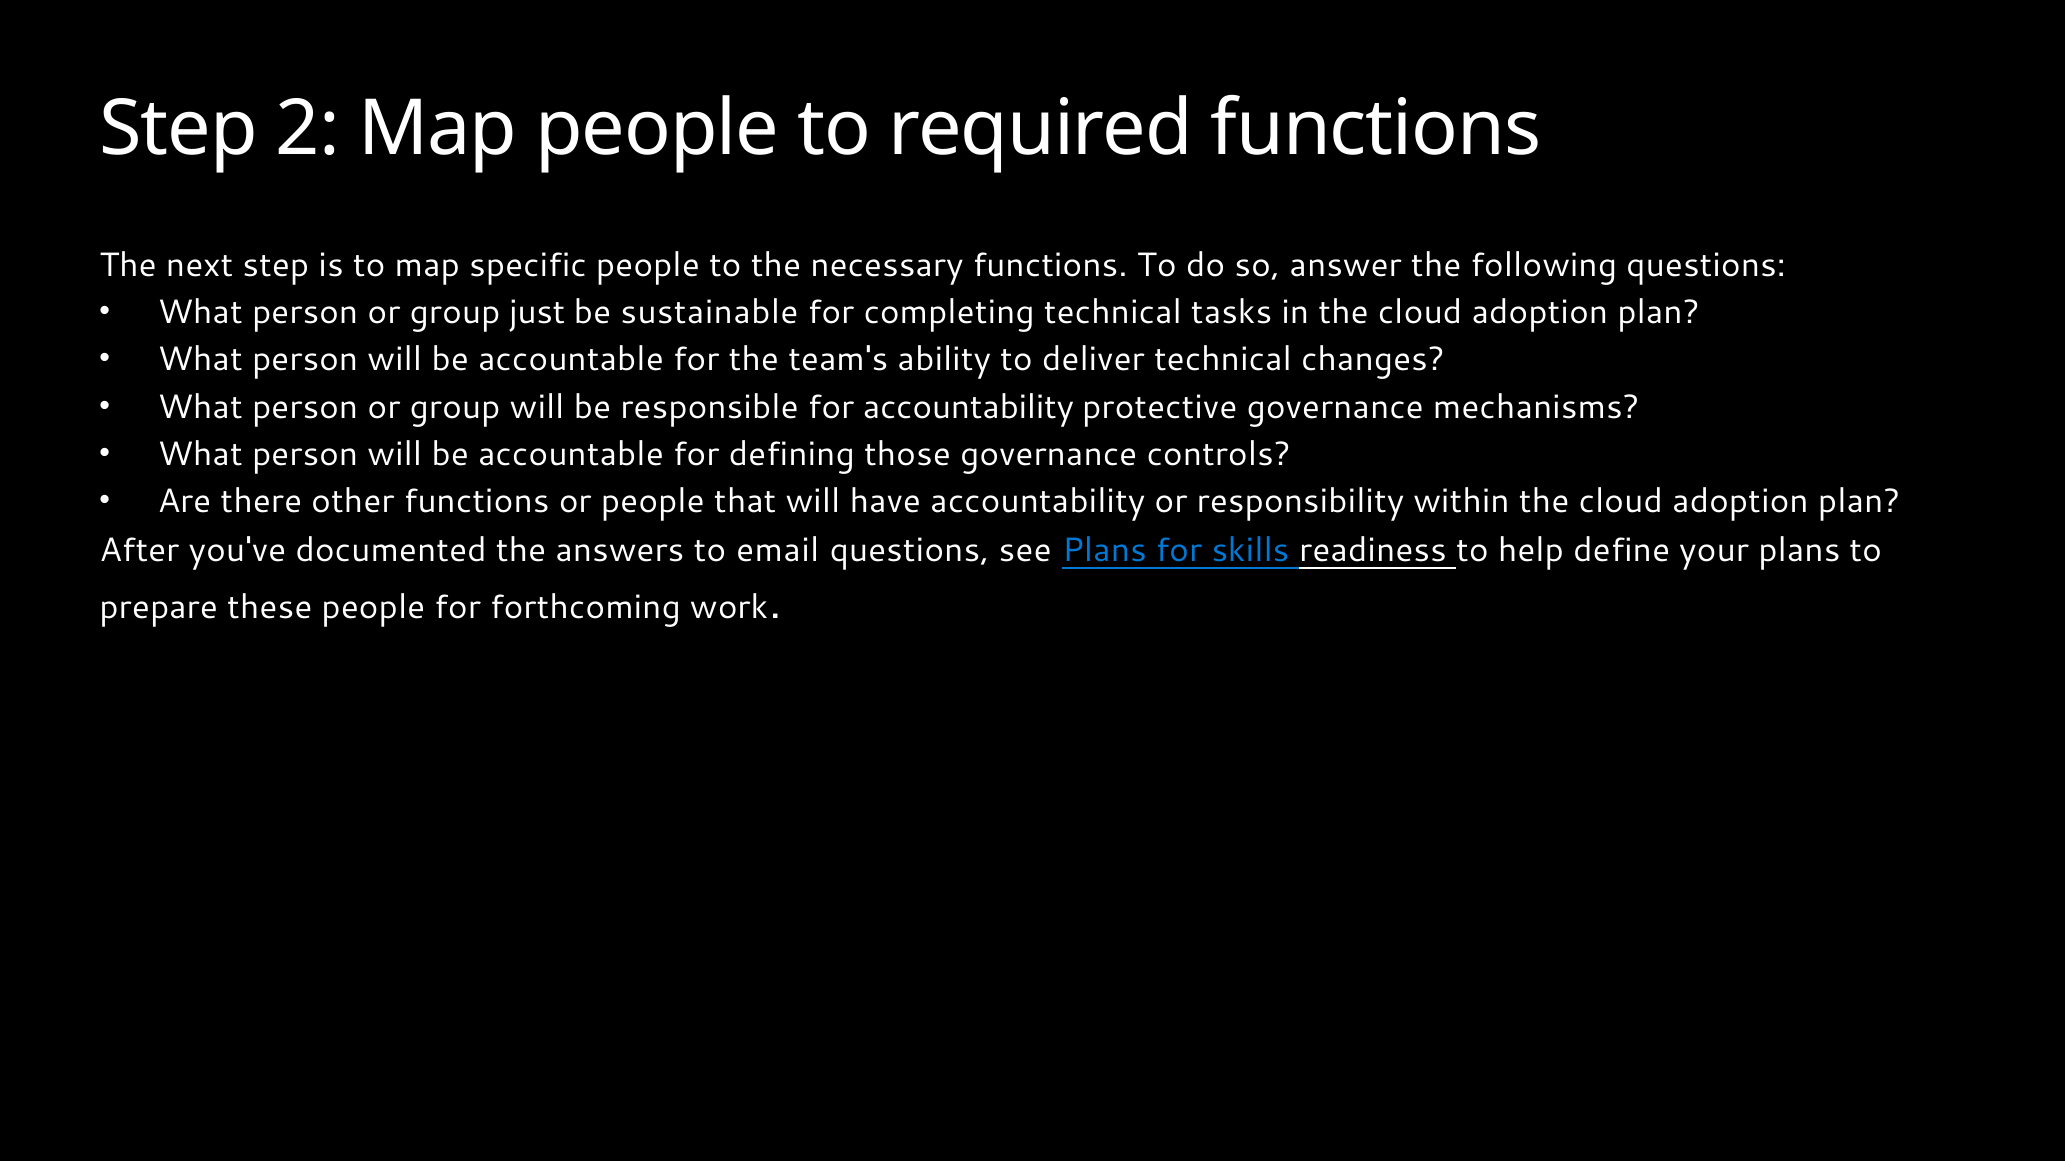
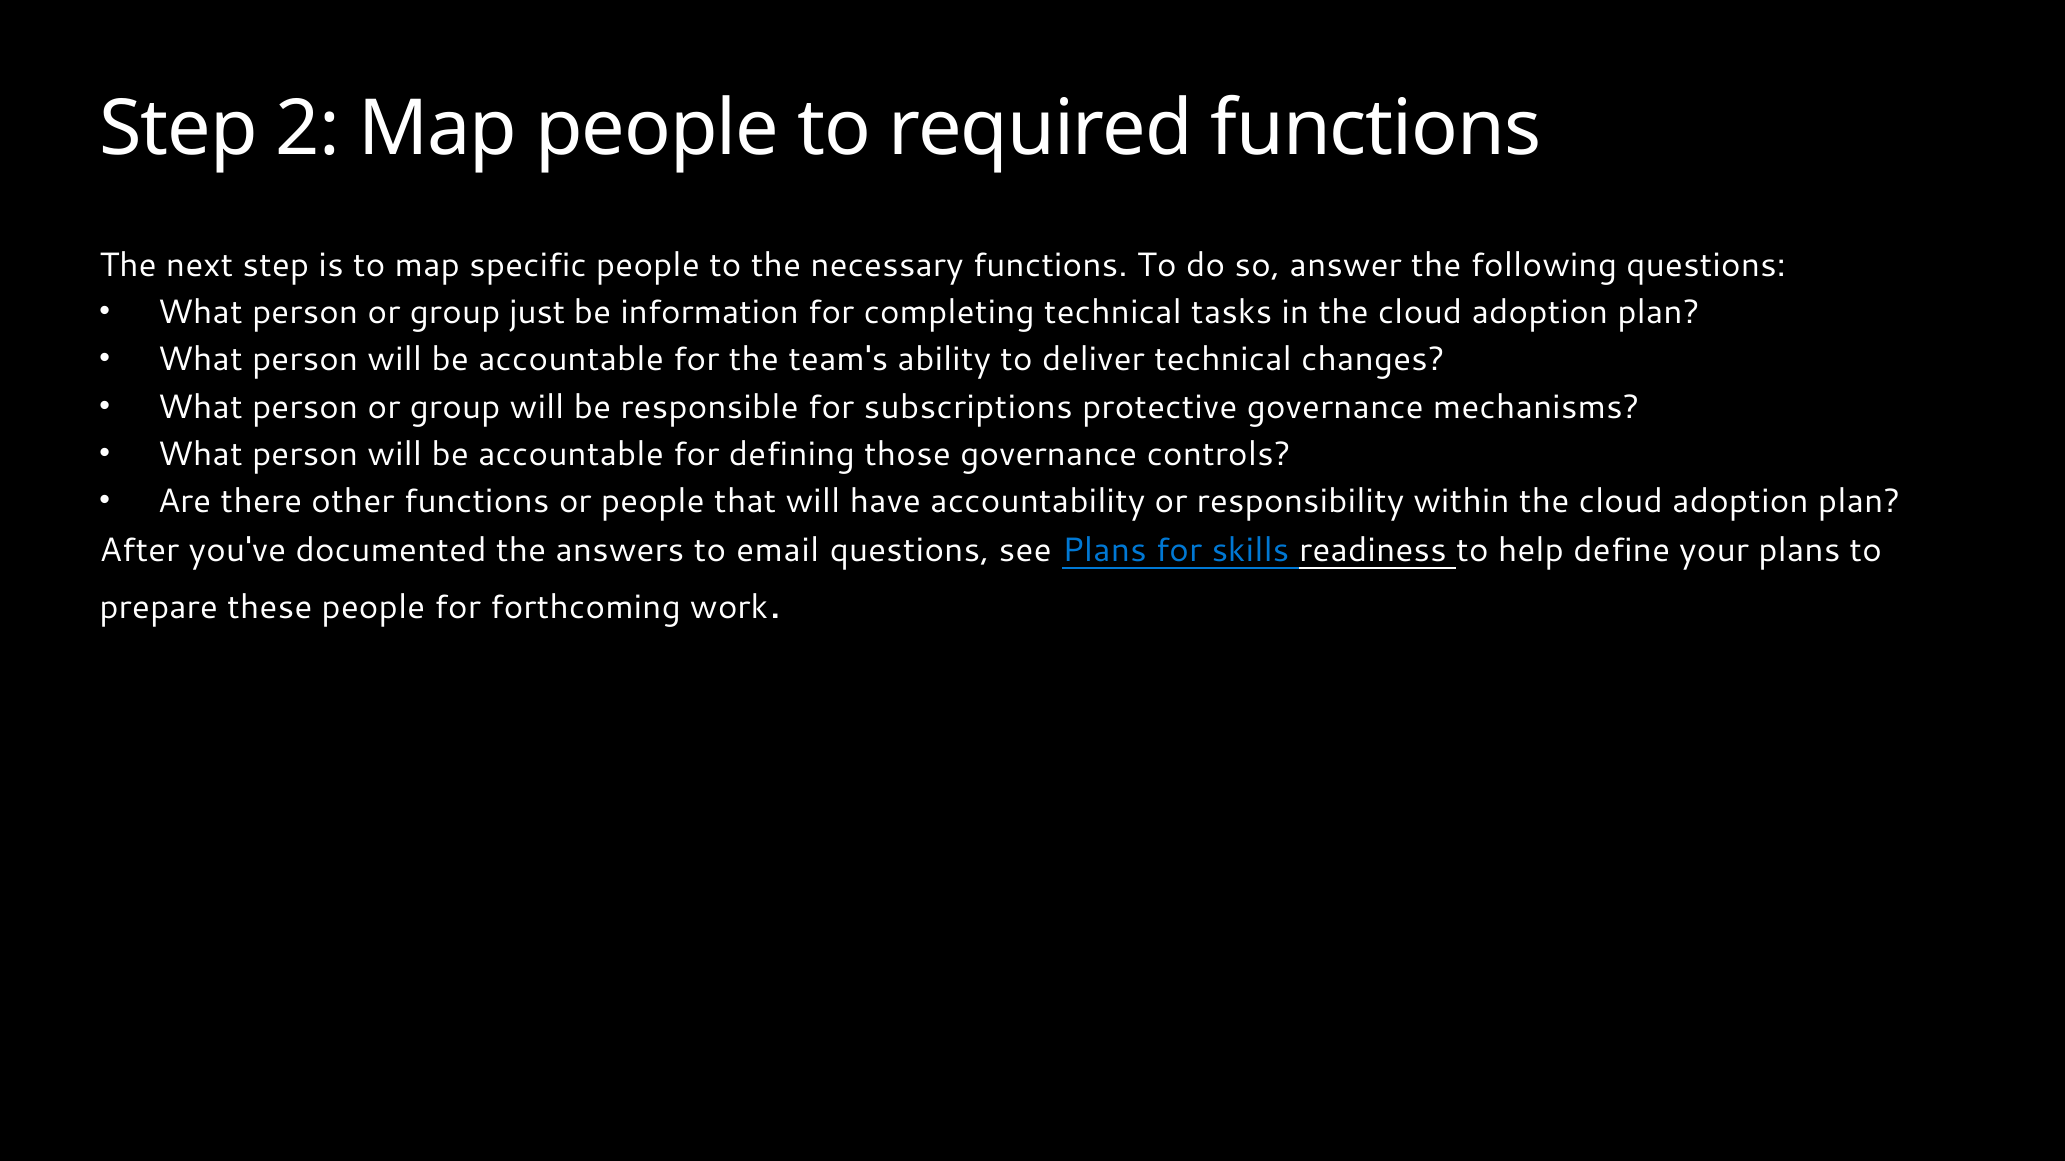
sustainable: sustainable -> information (710, 313)
for accountability: accountability -> subscriptions (968, 407)
